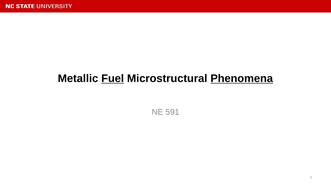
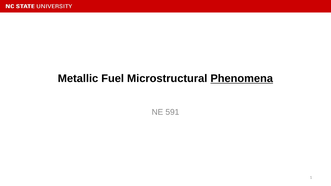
Fuel underline: present -> none (113, 79)
